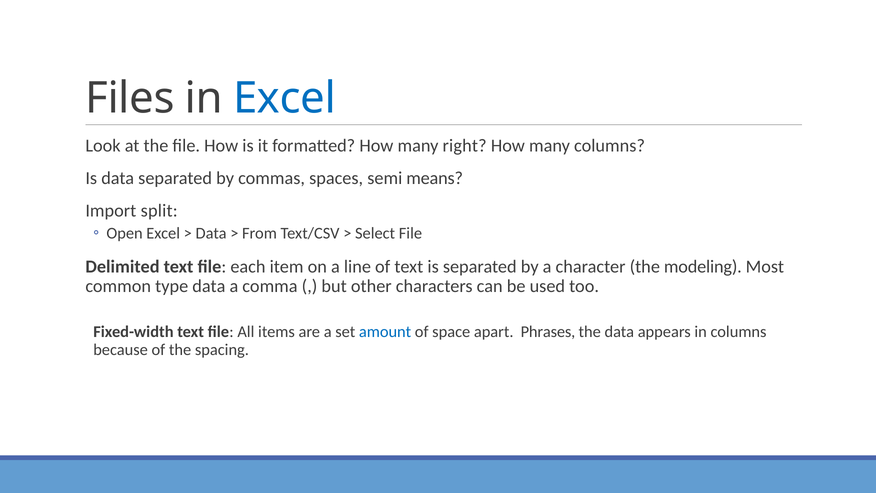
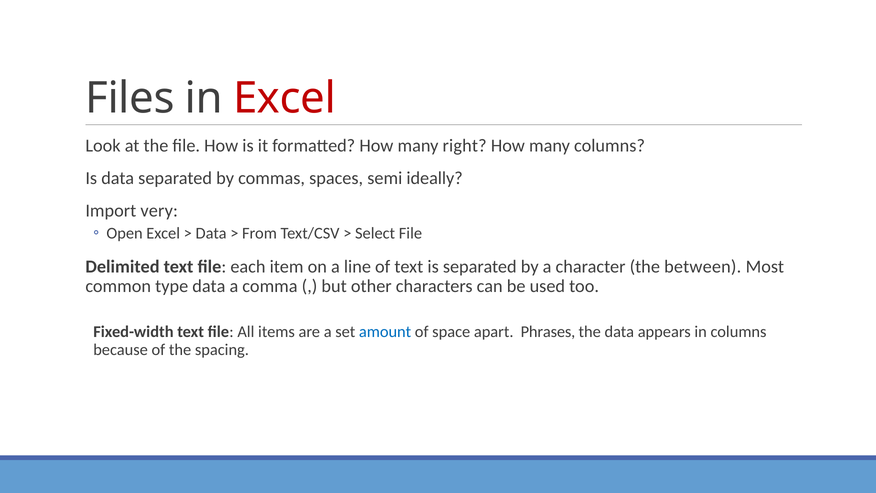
Excel colour: blue -> red (284, 98)
means: means -> ideally (435, 178)
split: split -> very (159, 211)
modeling: modeling -> between (703, 266)
